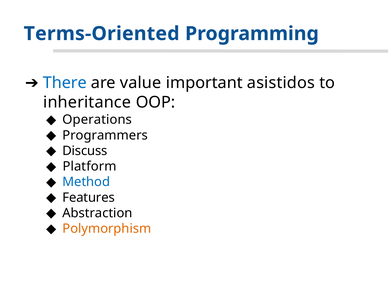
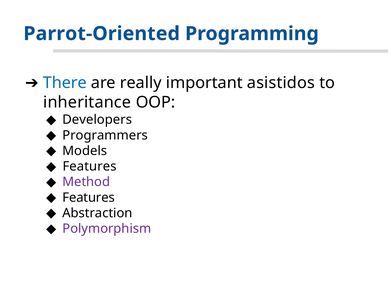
Terms-Oriented: Terms-Oriented -> Parrot-Oriented (102, 34)
value: value -> really (141, 83)
Operations: Operations -> Developers (97, 120)
Discuss: Discuss -> Models (85, 151)
Platform: Platform -> Features (90, 167)
Method colour: blue -> purple (86, 182)
Polymorphism colour: orange -> purple (107, 229)
